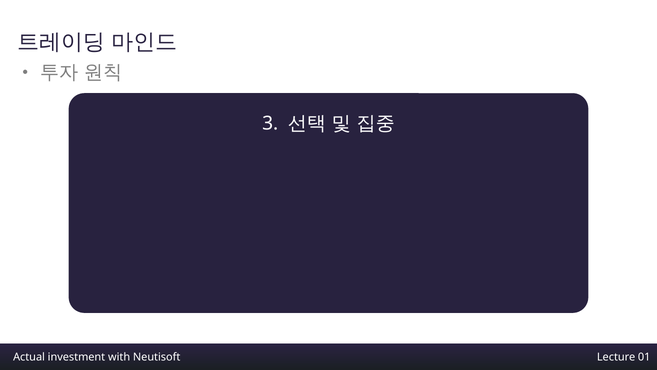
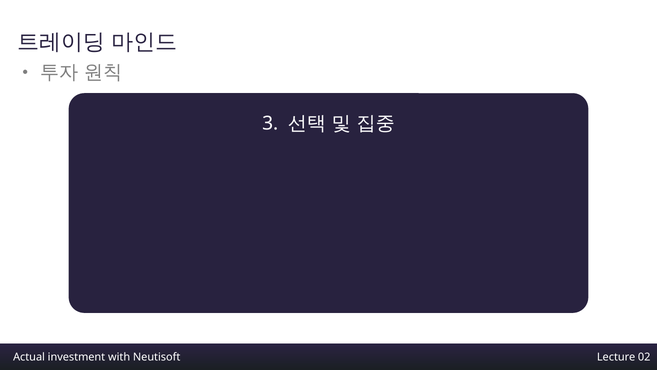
01: 01 -> 02 (644, 357)
